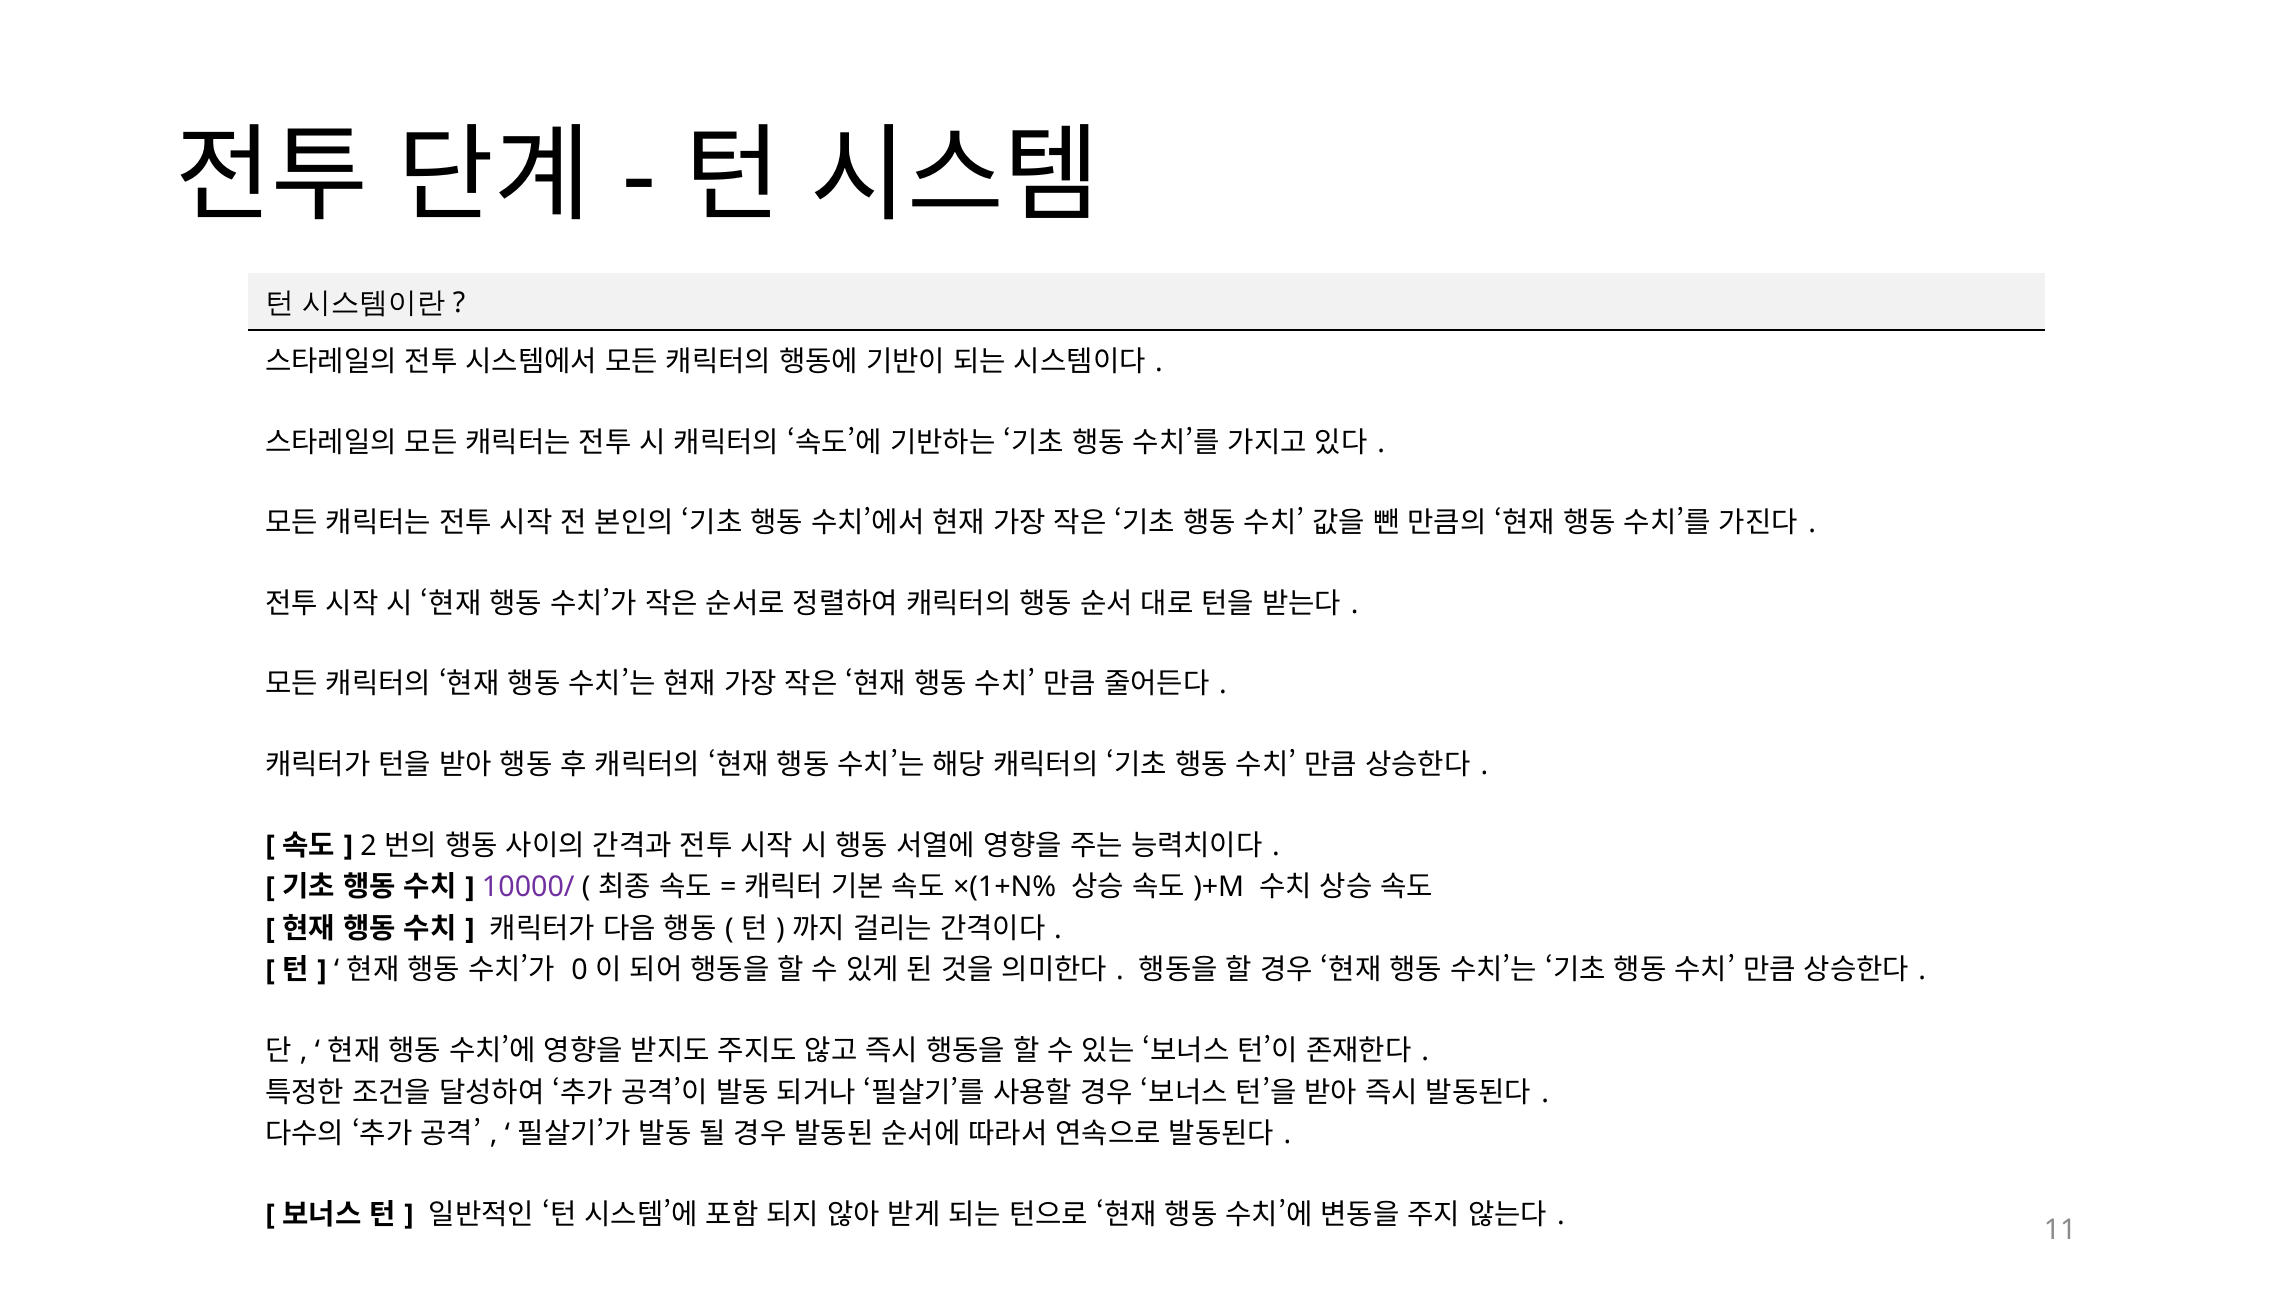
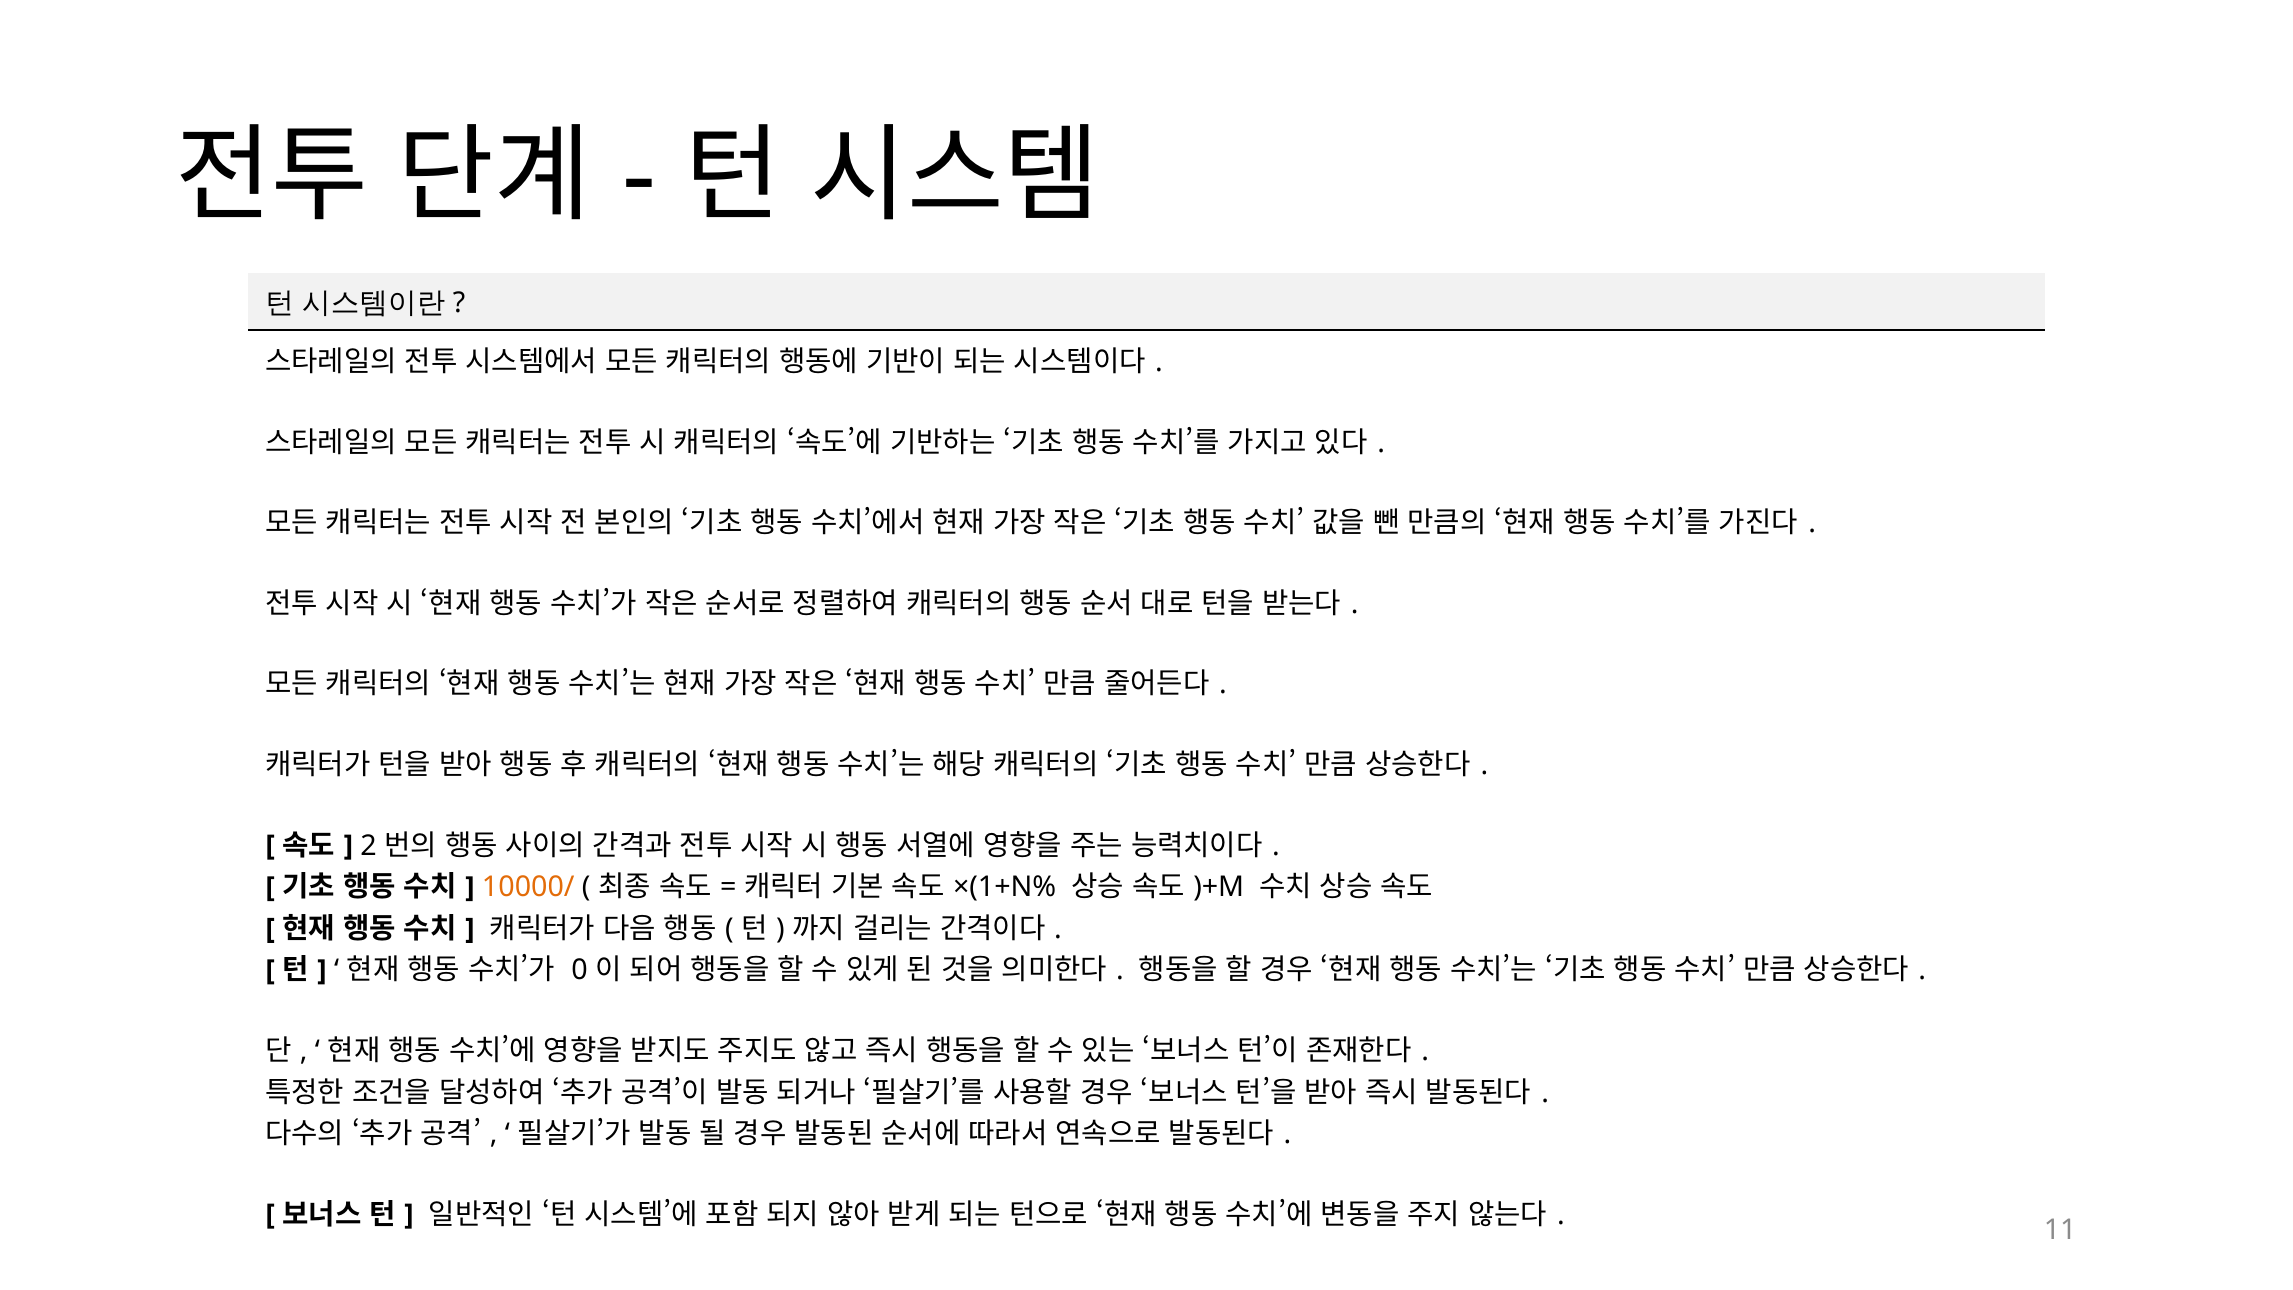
10000/ colour: purple -> orange (528, 887)
